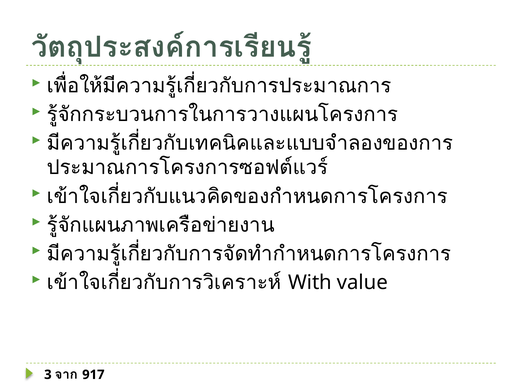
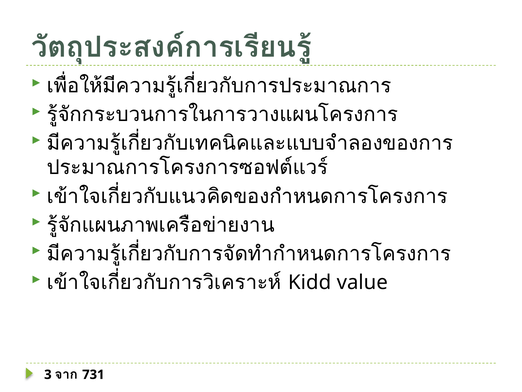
With: With -> Kidd (310, 282)
917: 917 -> 731 (93, 374)
